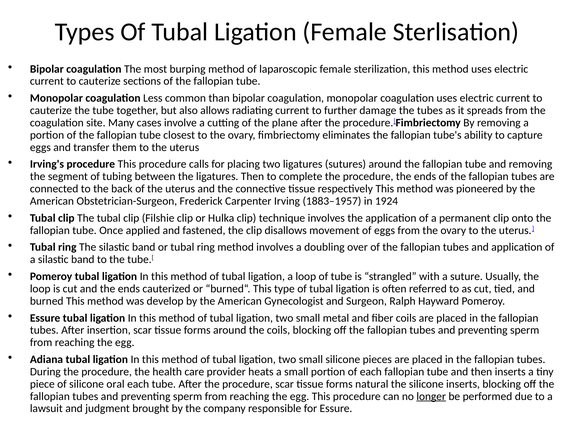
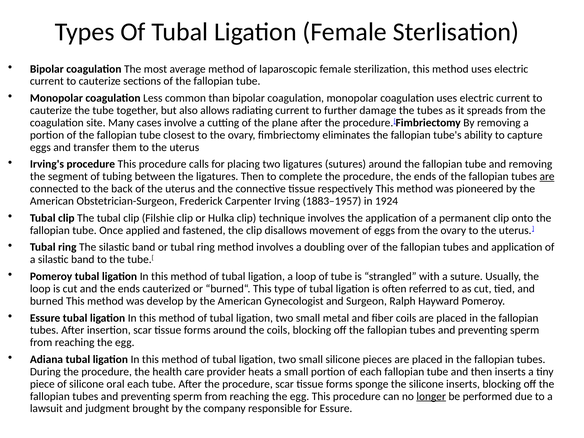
burping: burping -> average (188, 69)
are underline: none -> present (547, 176)
natural: natural -> sponge (372, 384)
